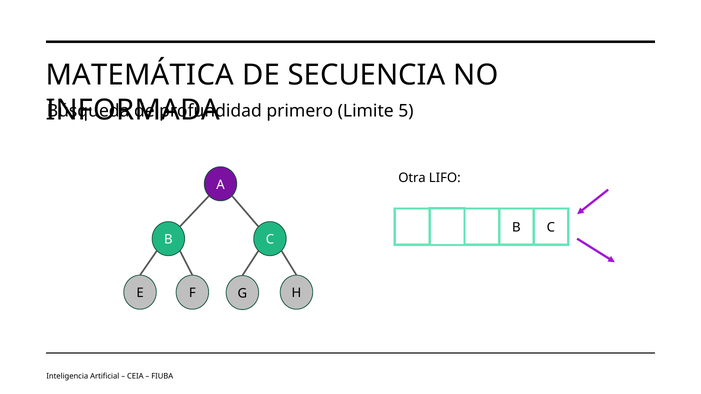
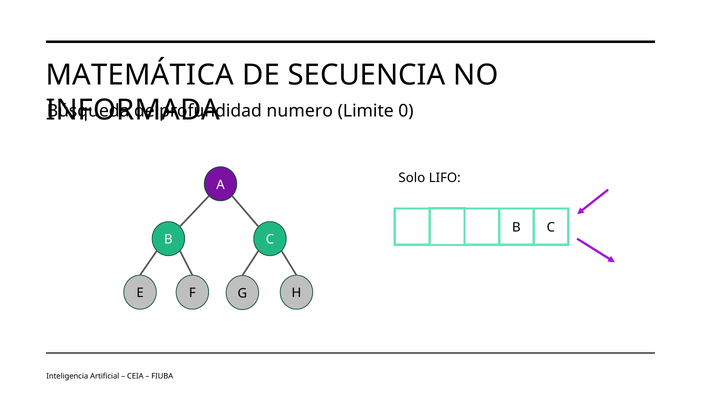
primero: primero -> numero (300, 111)
5: 5 -> 0 (406, 111)
Otra: Otra -> Solo (412, 178)
